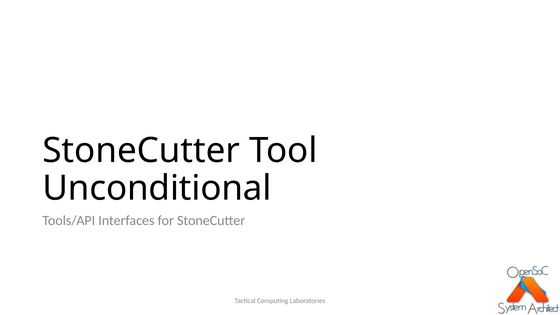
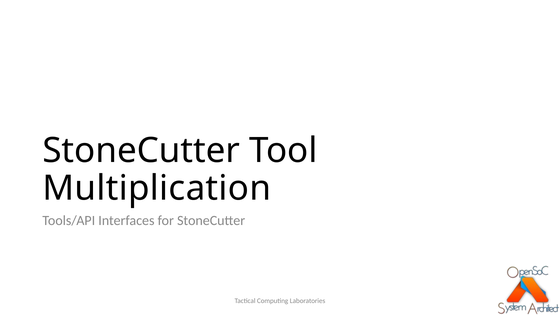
Unconditional: Unconditional -> Multiplication (157, 188)
